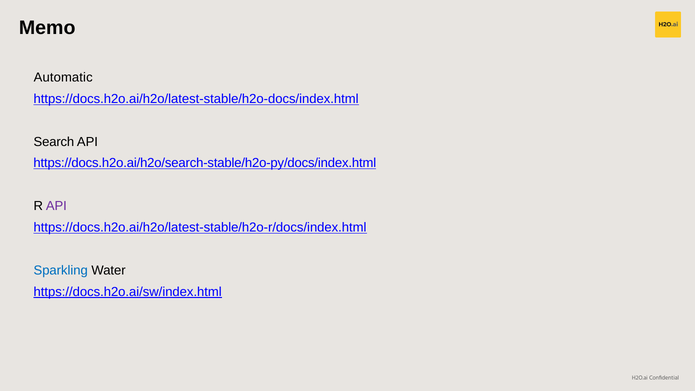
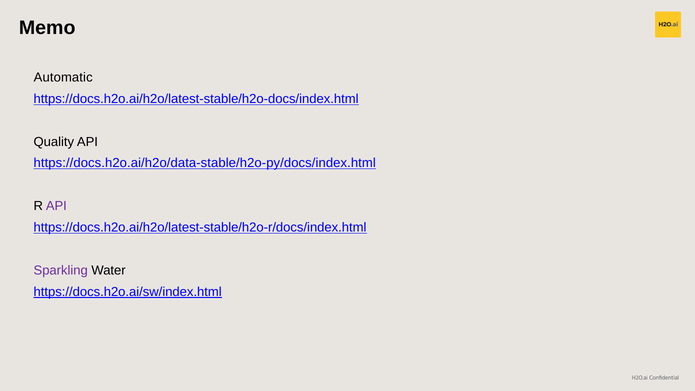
Search: Search -> Quality (54, 142)
https://docs.h2o.ai/h2o/search-stable/h2o-py/docs/index.html: https://docs.h2o.ai/h2o/search-stable/h2o-py/docs/index.html -> https://docs.h2o.ai/h2o/data-stable/h2o-py/docs/index.html (205, 163)
Sparkling colour: blue -> purple (61, 270)
